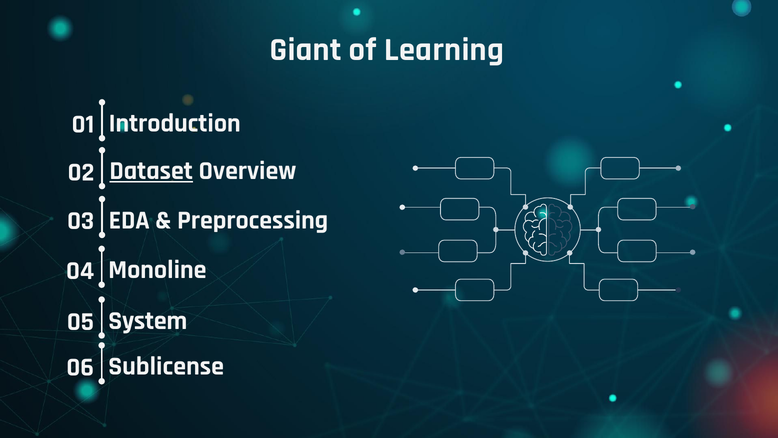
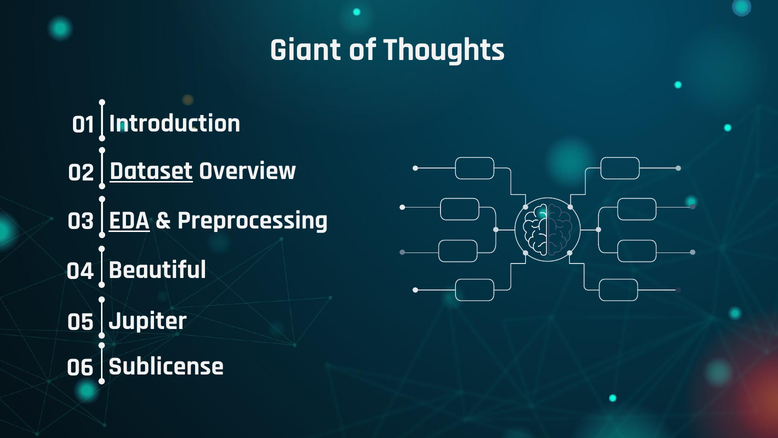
Learning: Learning -> Thoughts (444, 49)
EDA underline: none -> present (129, 220)
Monoline: Monoline -> Beautiful (157, 270)
System: System -> Jupiter (148, 320)
